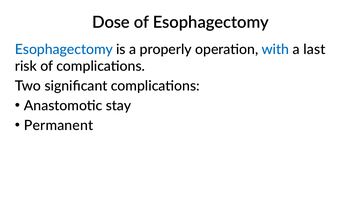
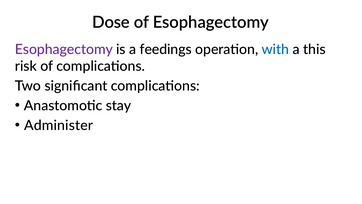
Esophagectomy colour: blue -> purple (64, 49)
properly: properly -> feedings (166, 49)
last: last -> this (314, 49)
Permanent: Permanent -> Administer (59, 125)
